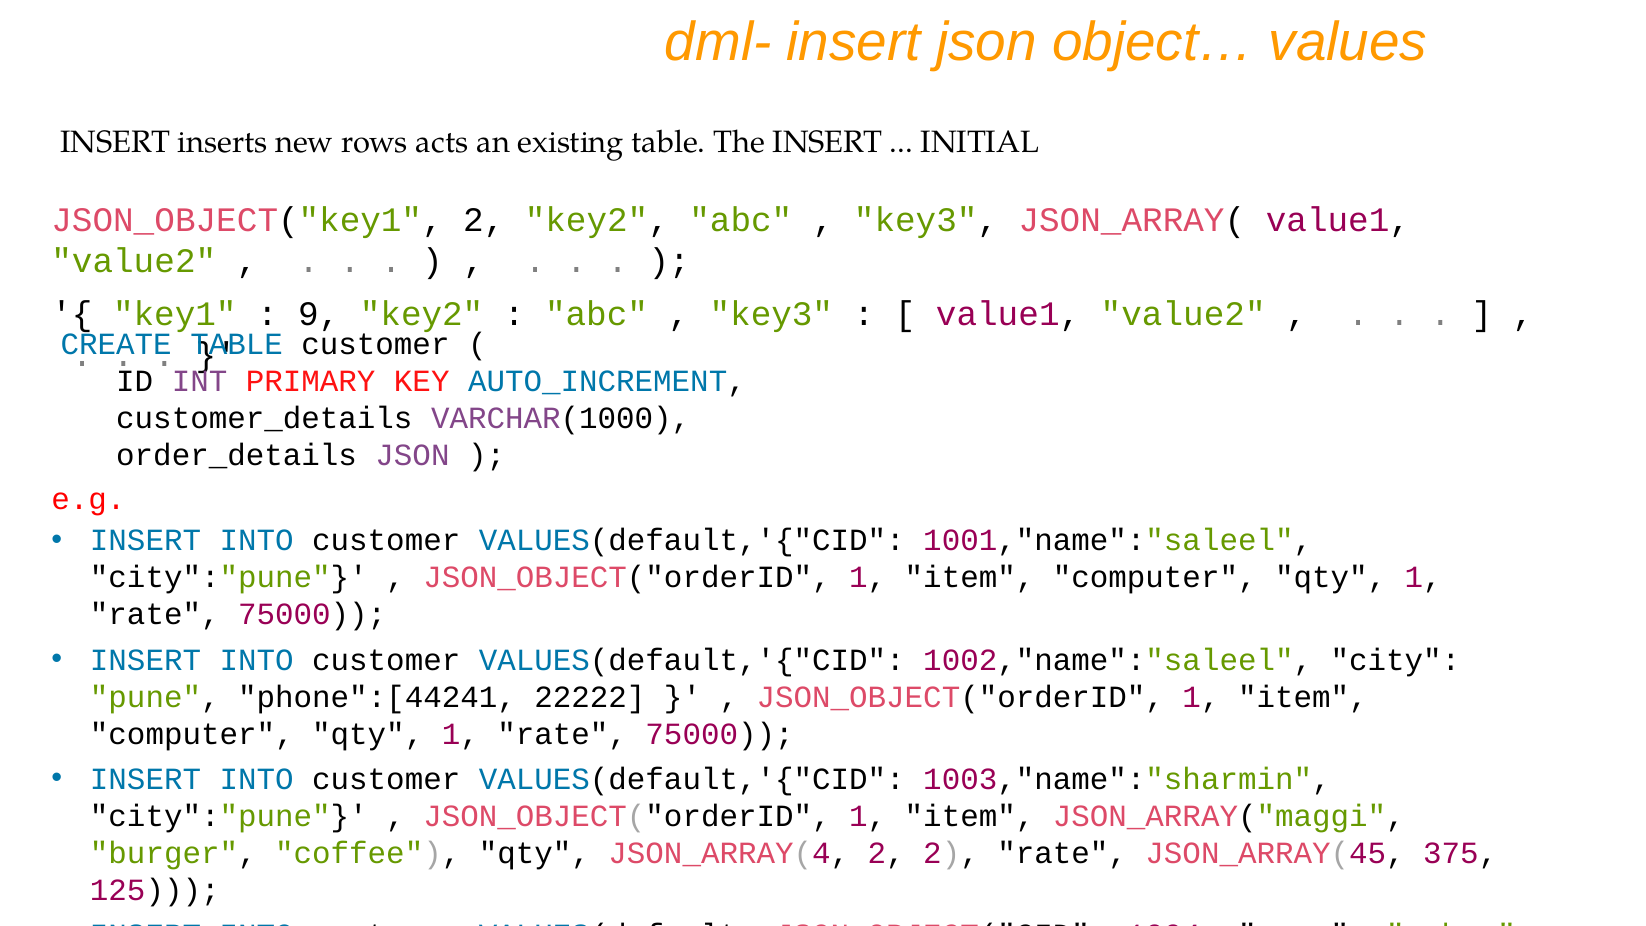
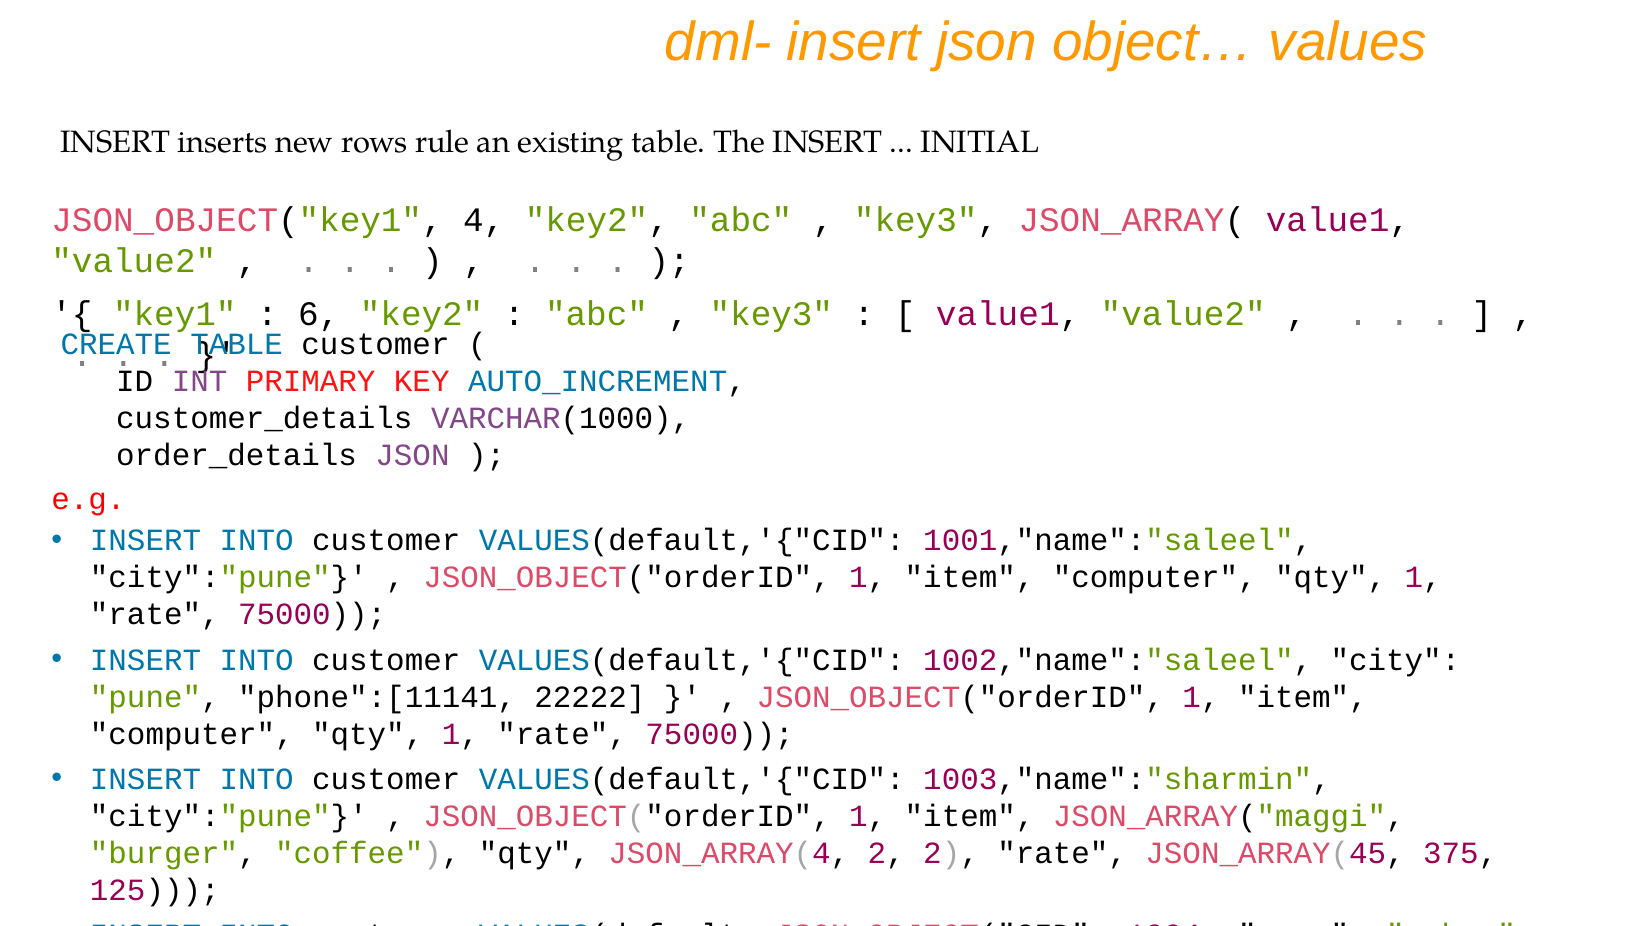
acts: acts -> rule (442, 142)
JSON_OBJECT("key1 2: 2 -> 4 (484, 220)
9: 9 -> 6 (319, 314)
phone":[44241: phone":[44241 -> phone":[11141 (377, 697)
